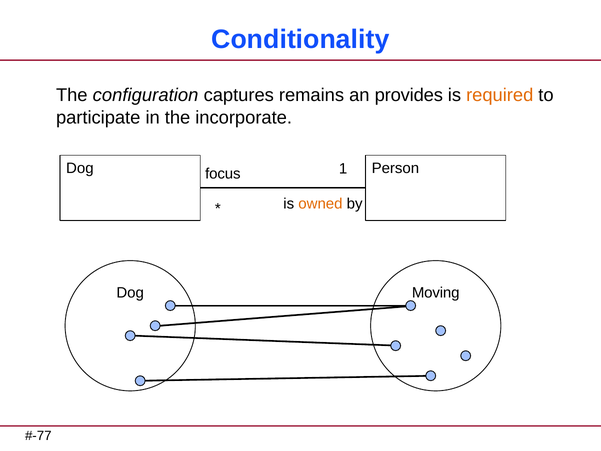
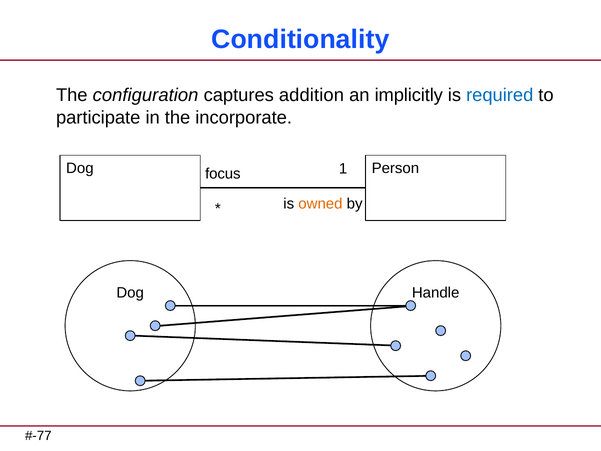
remains: remains -> addition (311, 95)
provides: provides -> implicitly (409, 95)
required colour: orange -> blue (500, 95)
Moving: Moving -> Handle (436, 293)
